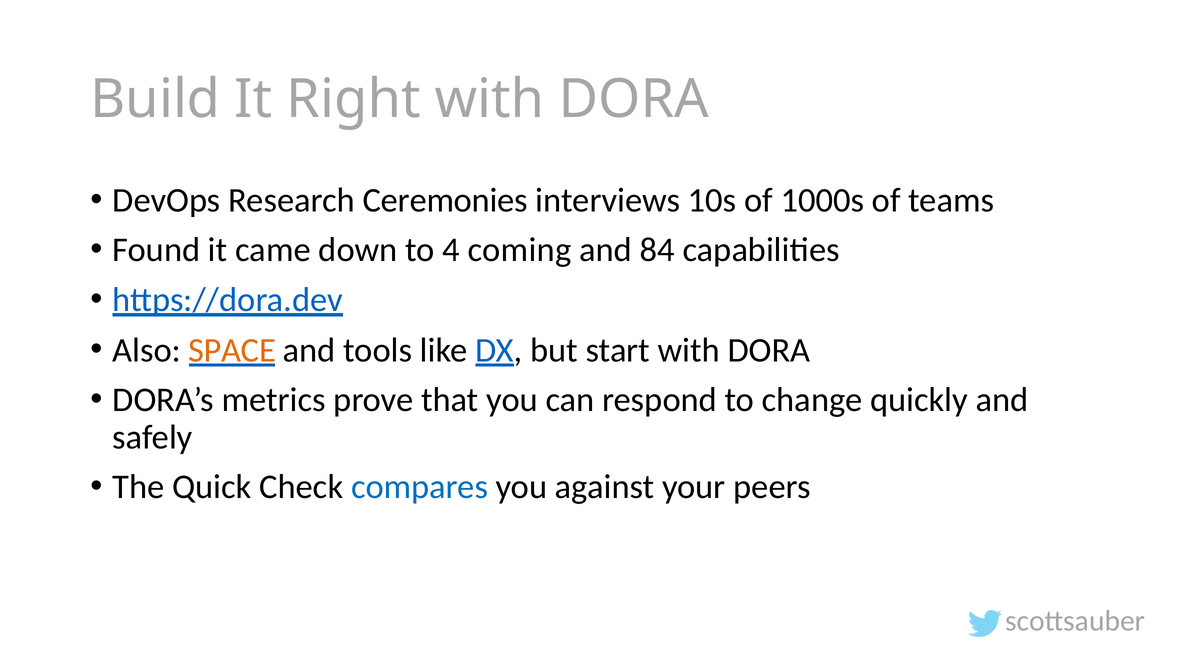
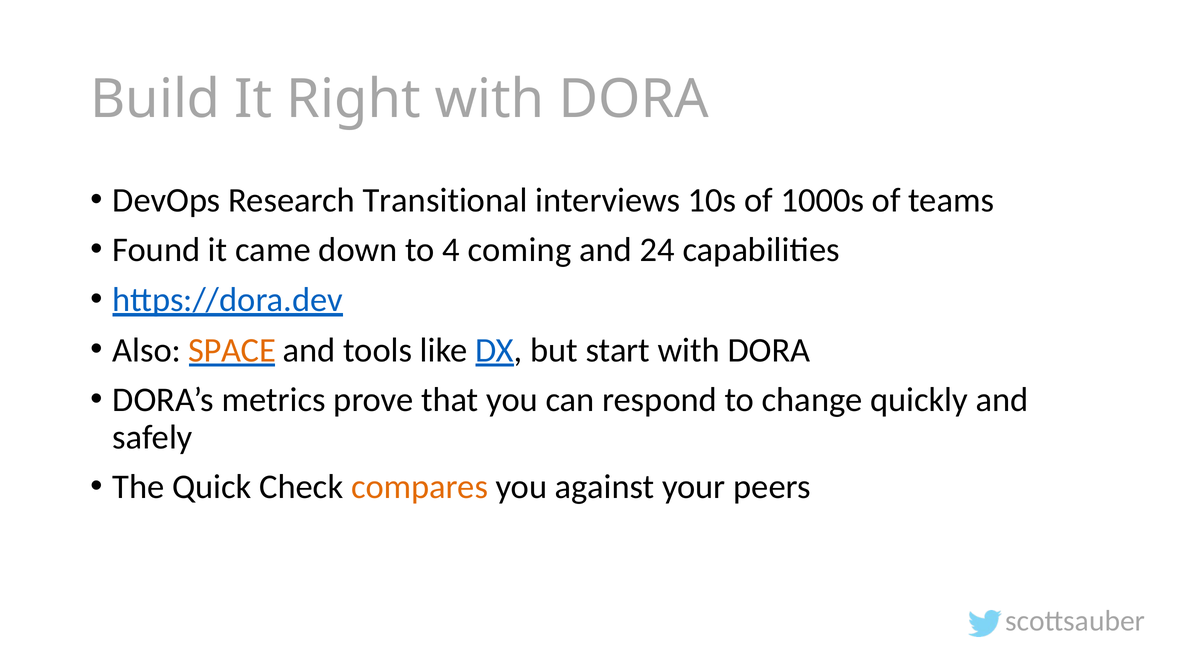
Ceremonies: Ceremonies -> Transitional (445, 200)
84: 84 -> 24 (657, 250)
compares colour: blue -> orange (420, 487)
